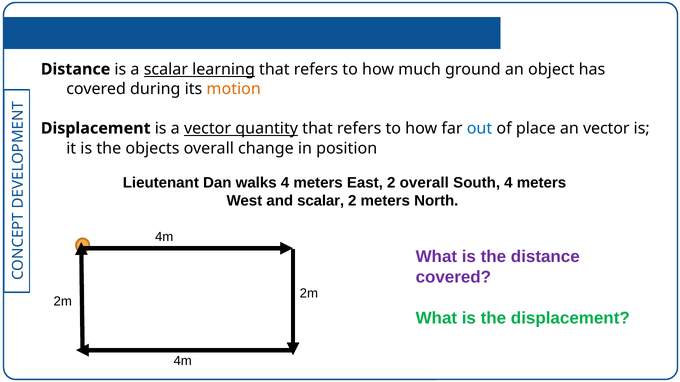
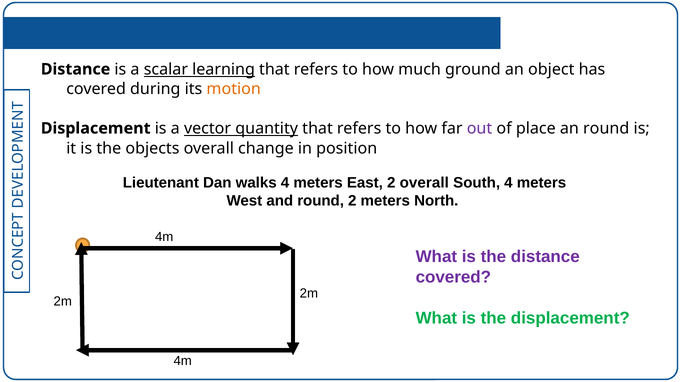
out colour: blue -> purple (479, 128)
an vector: vector -> round (606, 128)
and scalar: scalar -> round (321, 201)
